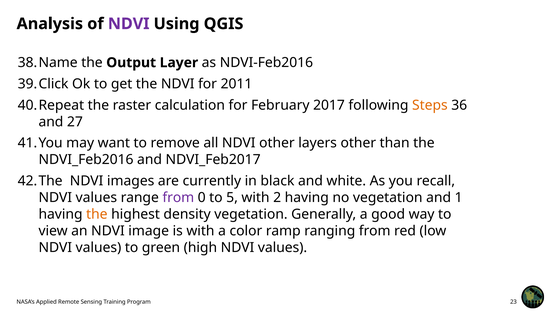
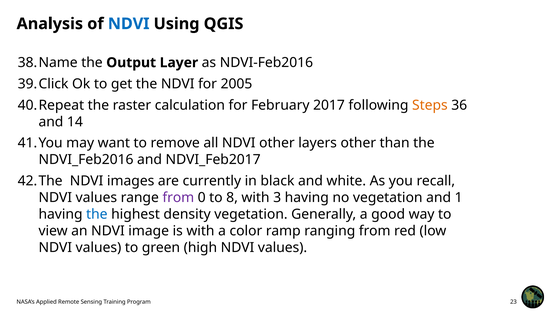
NDVI colour: purple -> blue (129, 24)
2011: 2011 -> 2005 (236, 84)
27: 27 -> 14 (75, 122)
5: 5 -> 8 (232, 198)
2: 2 -> 3 (277, 198)
the colour: orange -> blue (97, 214)
